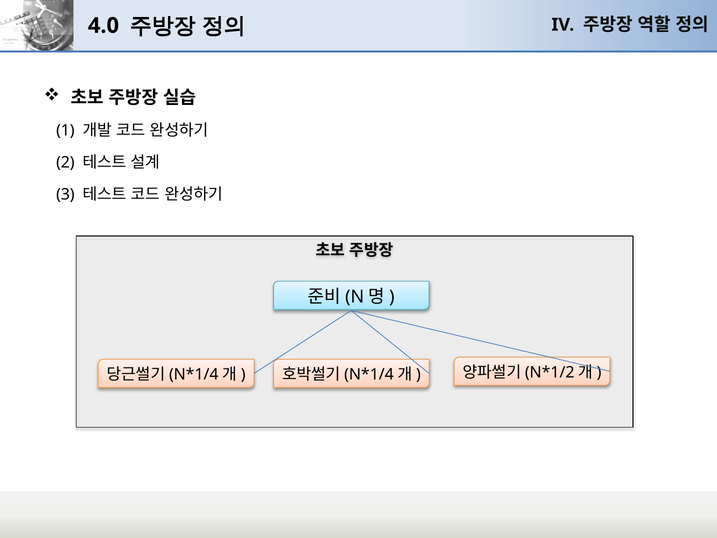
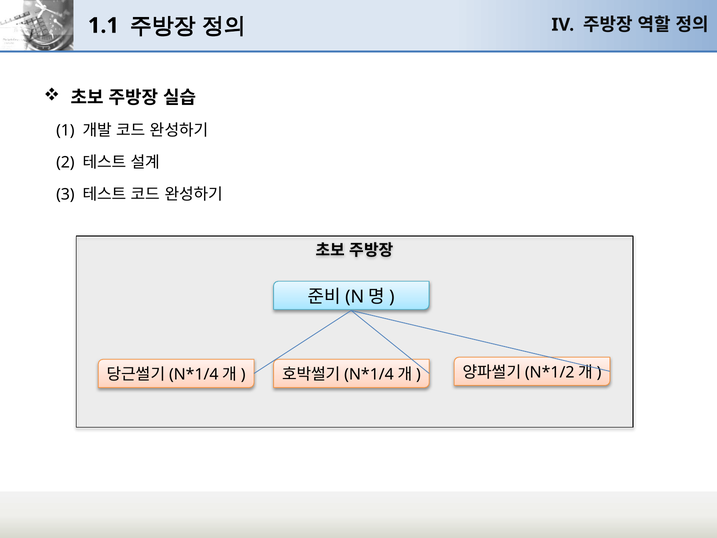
4.0: 4.0 -> 1.1 (103, 26)
